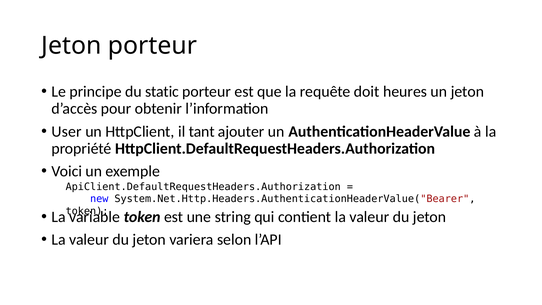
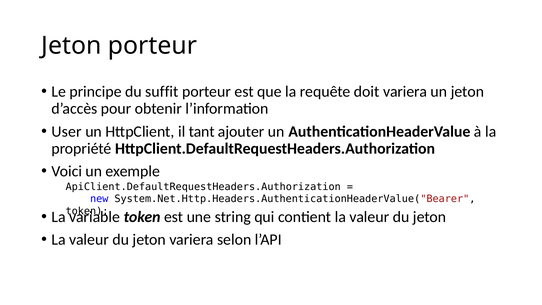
static: static -> suffit (162, 92)
doit heures: heures -> variera (405, 92)
